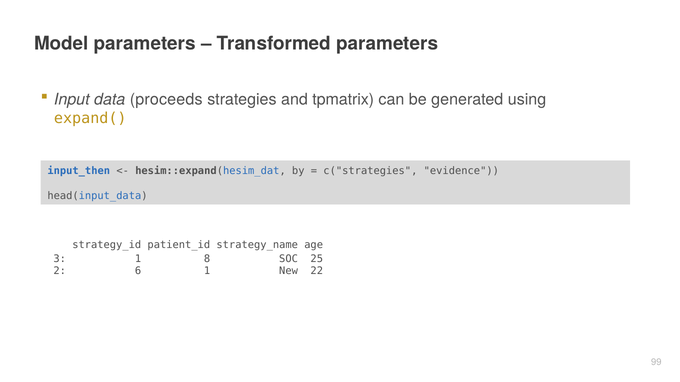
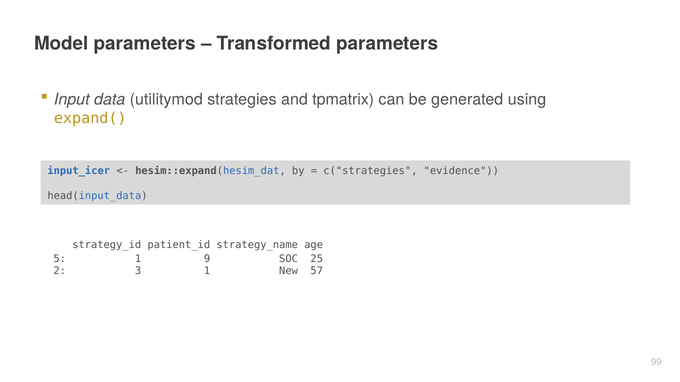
proceeds: proceeds -> utilitymod (166, 100)
input_then: input_then -> input_icer (79, 171)
3: 3 -> 5 (60, 259)
8: 8 -> 9 (207, 259)
6: 6 -> 3 (138, 271)
22: 22 -> 57 (317, 271)
